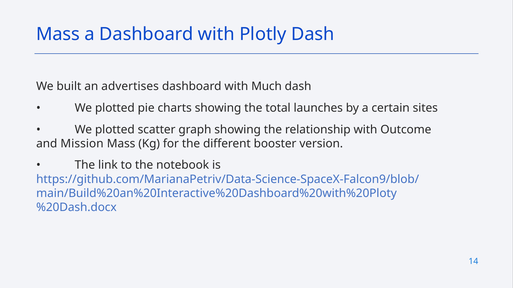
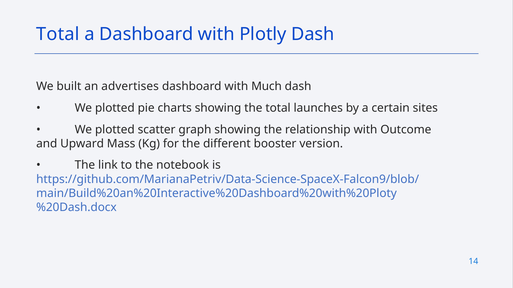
Mass: Mass -> Total (58, 34)
Mission: Mission -> Upward (82, 144)
